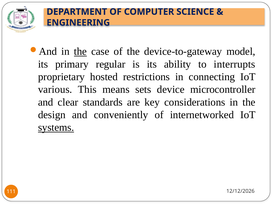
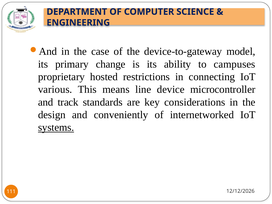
the underline: present -> none (80, 51)
regular: regular -> change (111, 64)
interrupts: interrupts -> campuses (235, 64)
sets: sets -> line (143, 89)
clear: clear -> track (68, 102)
